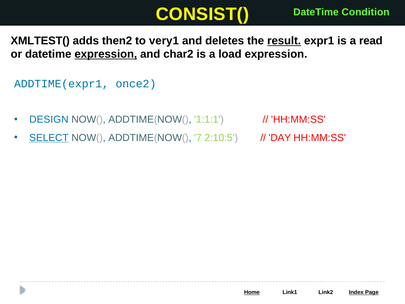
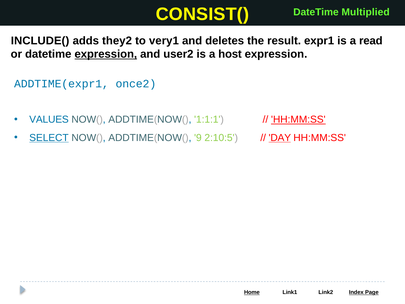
Condition: Condition -> Multiplied (366, 12)
XMLTEST(: XMLTEST( -> INCLUDE( (40, 41)
then2: then2 -> they2 (117, 41)
result underline: present -> none (284, 41)
char2: char2 -> user2 (178, 54)
load: load -> host (230, 54)
DESIGN: DESIGN -> VALUES (49, 119)
HH:MM:SS underline: none -> present (298, 119)
7: 7 -> 9 (198, 138)
DAY underline: none -> present (280, 138)
